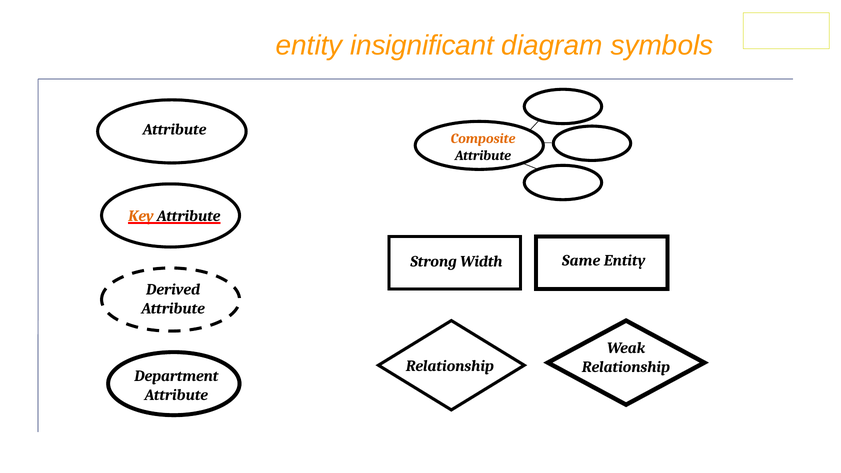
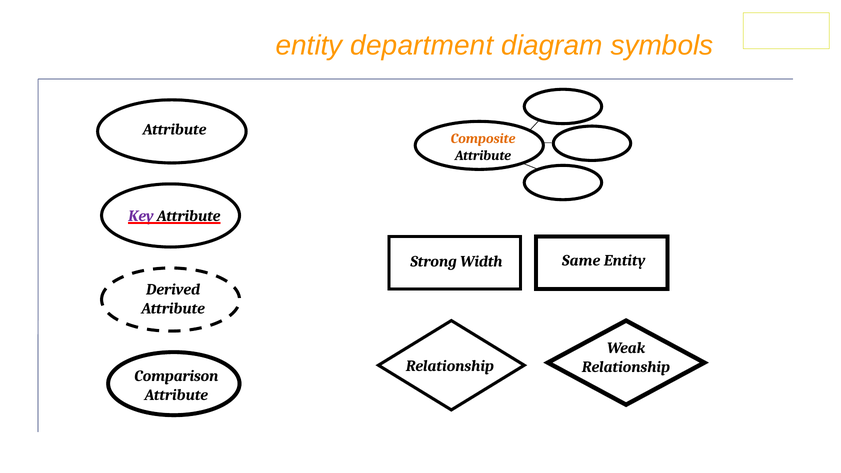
insignificant: insignificant -> department (422, 46)
Key colour: orange -> purple (141, 216)
Department: Department -> Comparison (176, 376)
